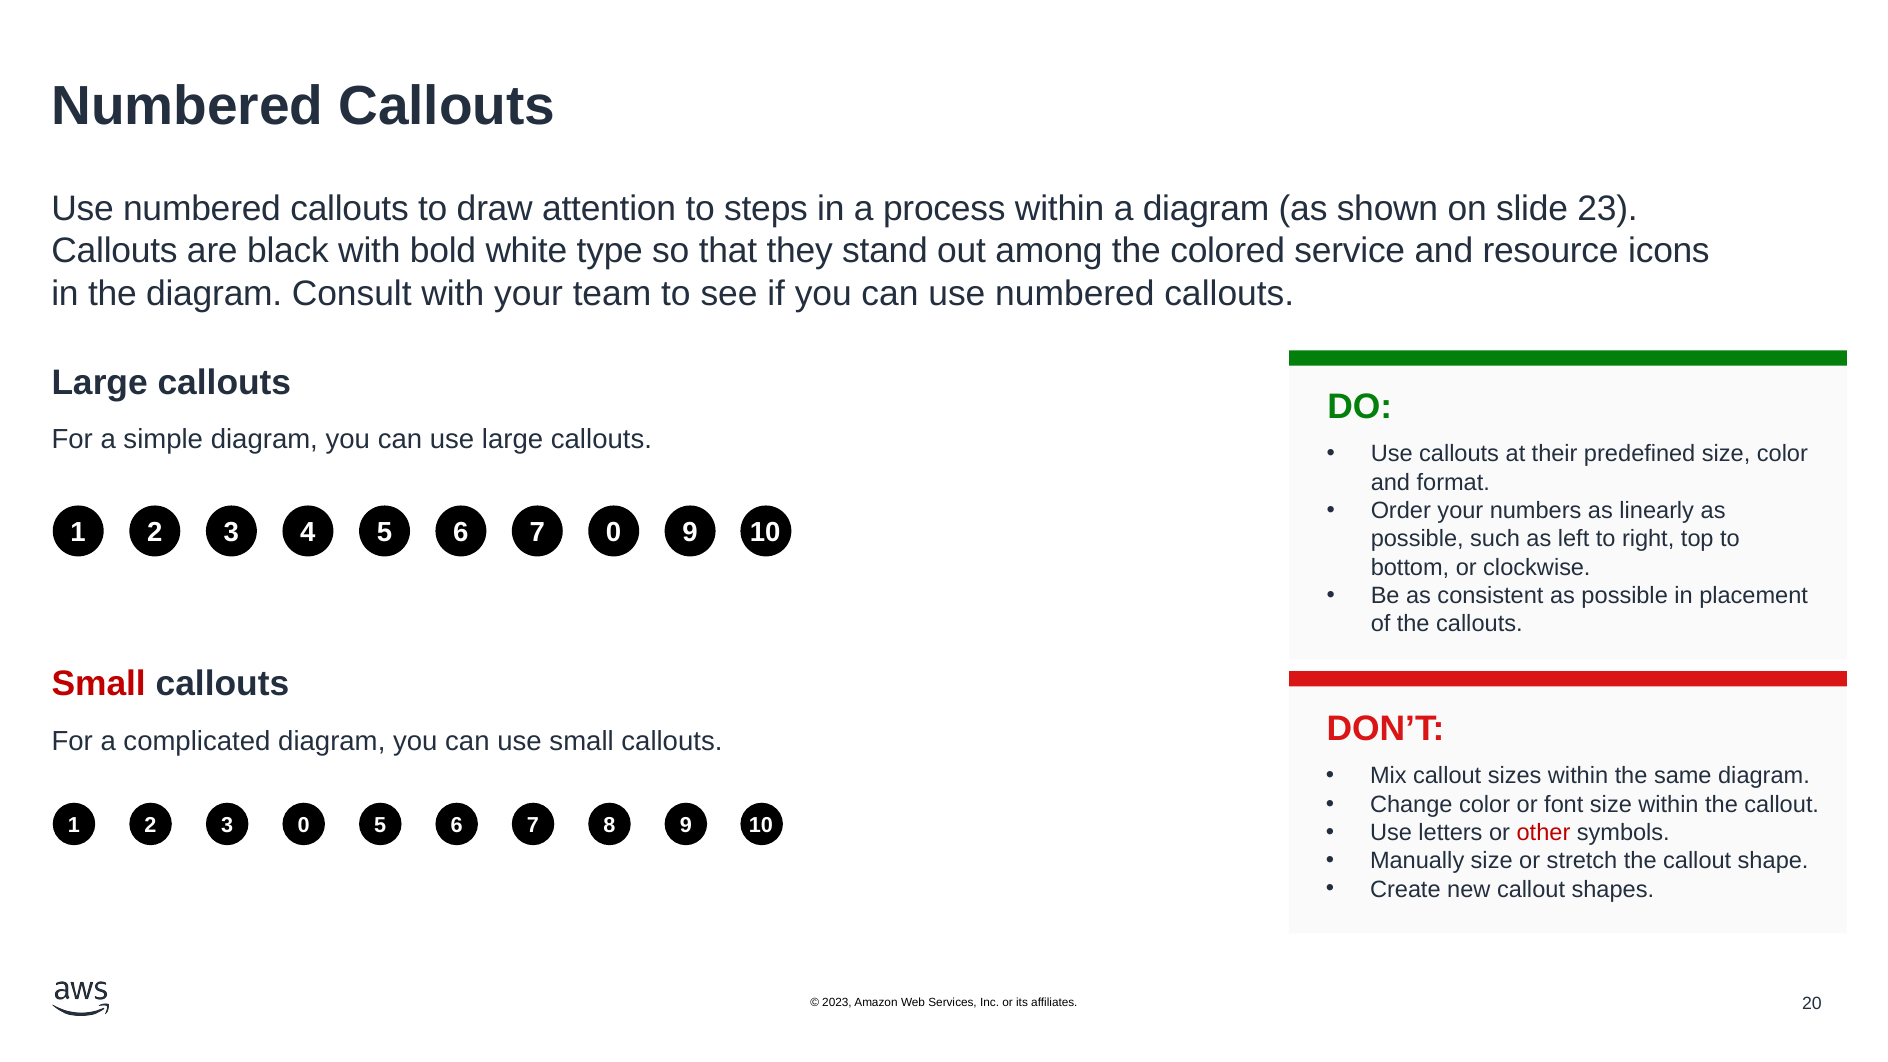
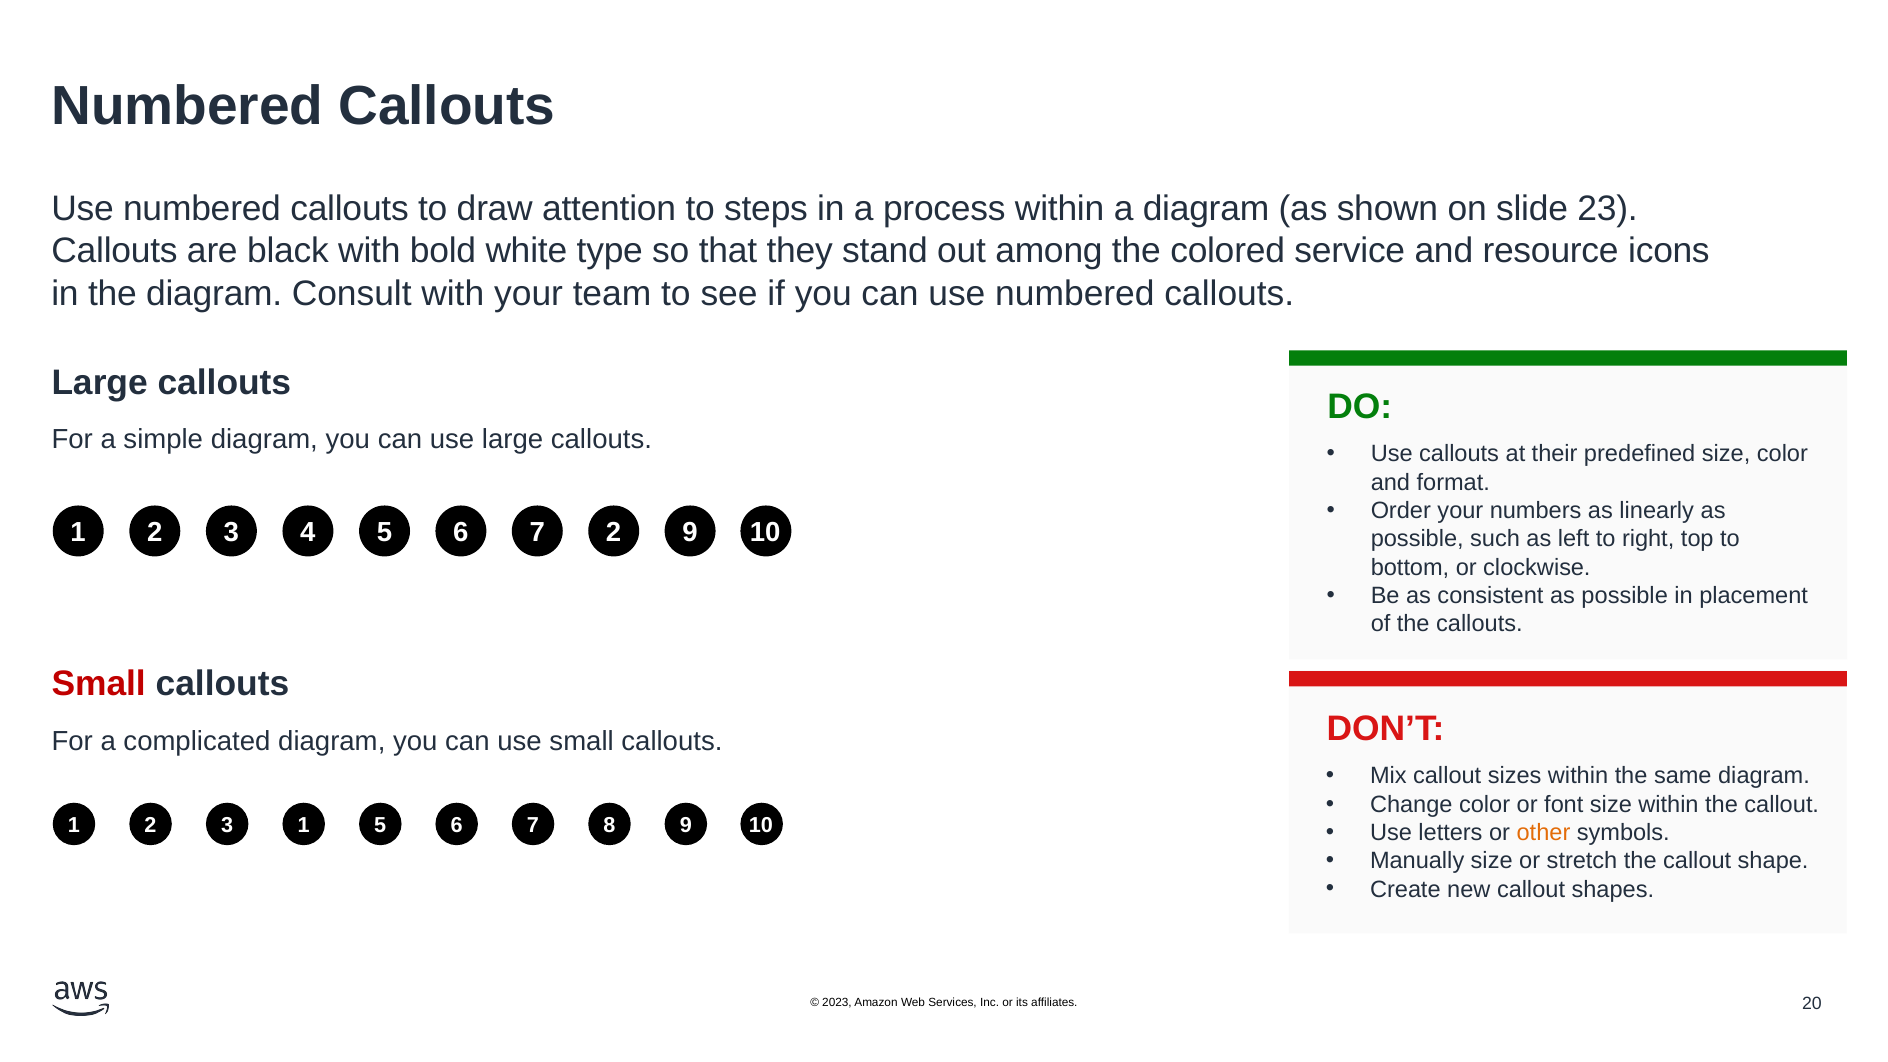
7 0: 0 -> 2 (614, 533)
3 0: 0 -> 1 (304, 825)
other colour: red -> orange (1543, 833)
